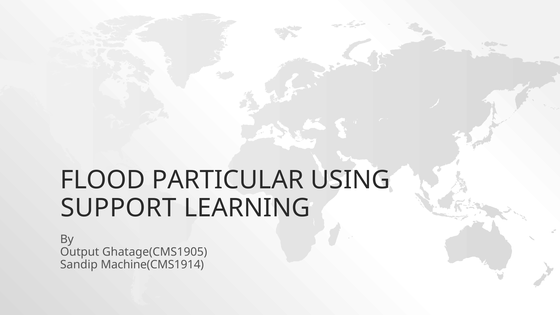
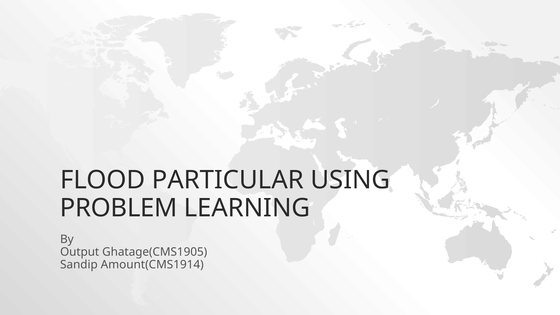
SUPPORT: SUPPORT -> PROBLEM (119, 208)
Machine(CMS1914: Machine(CMS1914 -> Amount(CMS1914 (152, 265)
